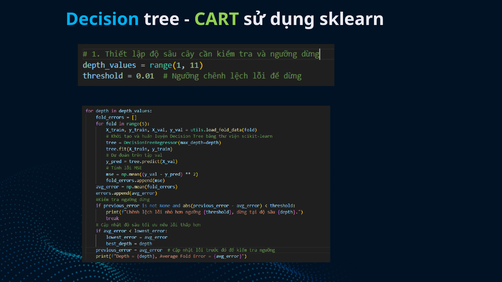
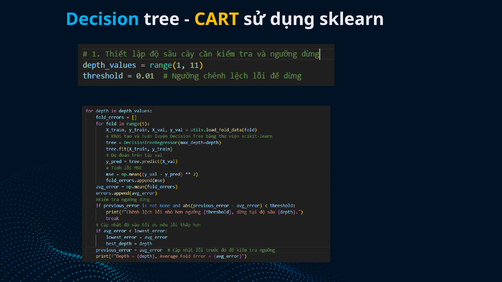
CART colour: light green -> yellow (217, 19)
